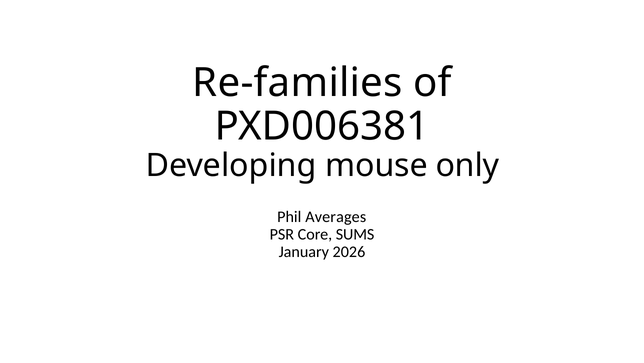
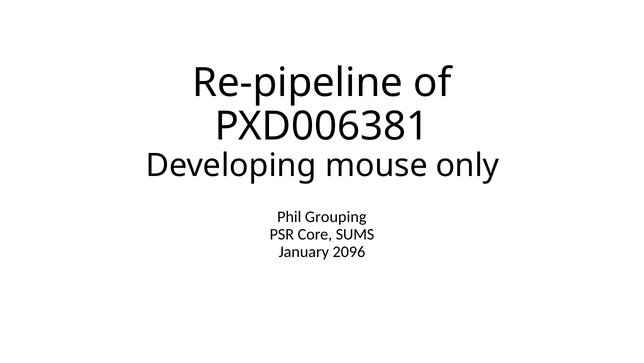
Re-families: Re-families -> Re-pipeline (298, 83)
Averages: Averages -> Grouping (336, 217)
2026: 2026 -> 2096 (349, 251)
